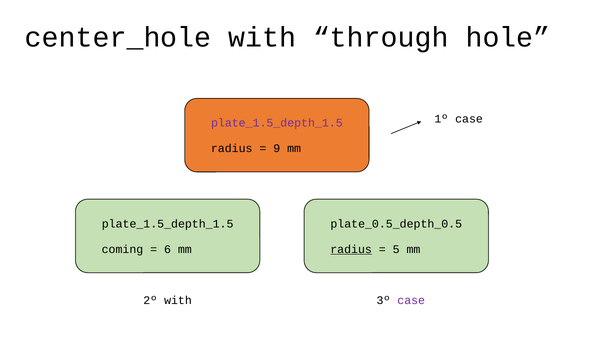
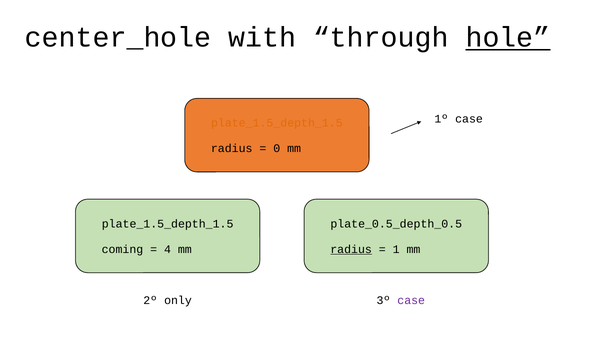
hole underline: none -> present (508, 37)
plate_1.5_depth_1.5 colour: purple -> orange (277, 123)
9: 9 -> 0 (277, 148)
6: 6 -> 4 (168, 249)
5: 5 -> 1 (396, 249)
2º with: with -> only (178, 300)
